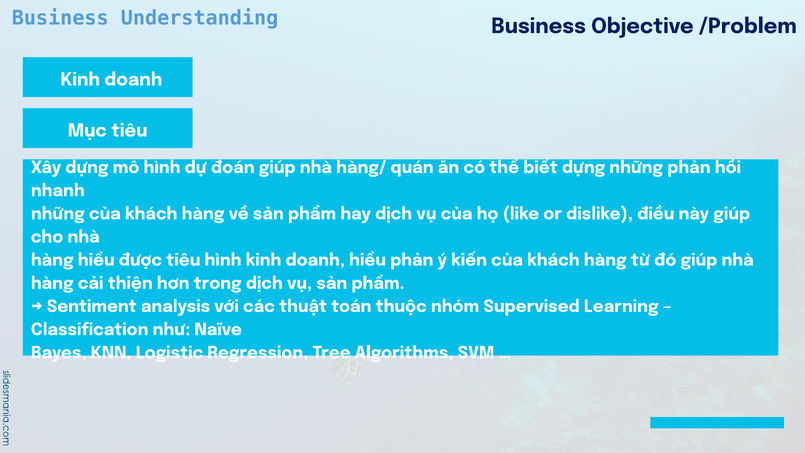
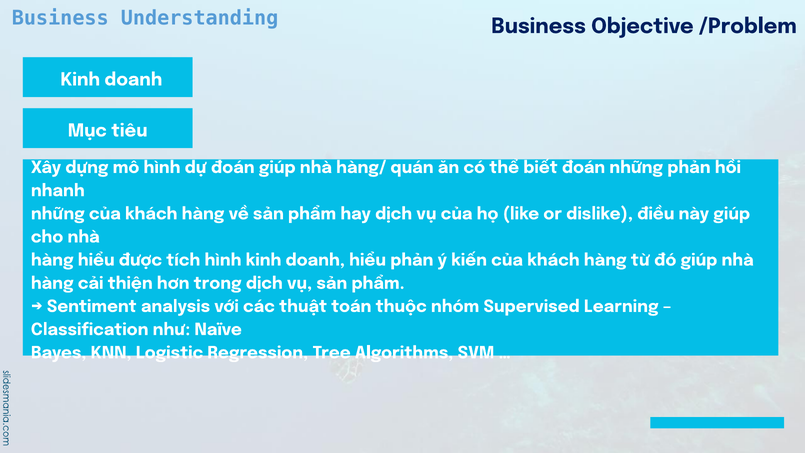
biết dựng: dựng -> đoán (584, 167)
được tiêu: tiêu -> tích (183, 260)
